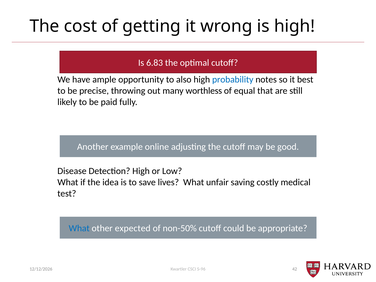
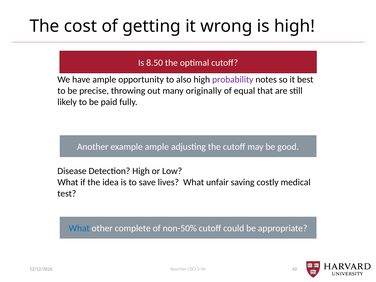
6.83: 6.83 -> 8.50 (155, 63)
probability colour: blue -> purple (233, 79)
worthless: worthless -> originally (204, 91)
example online: online -> ample (157, 147)
expected: expected -> complete (133, 228)
